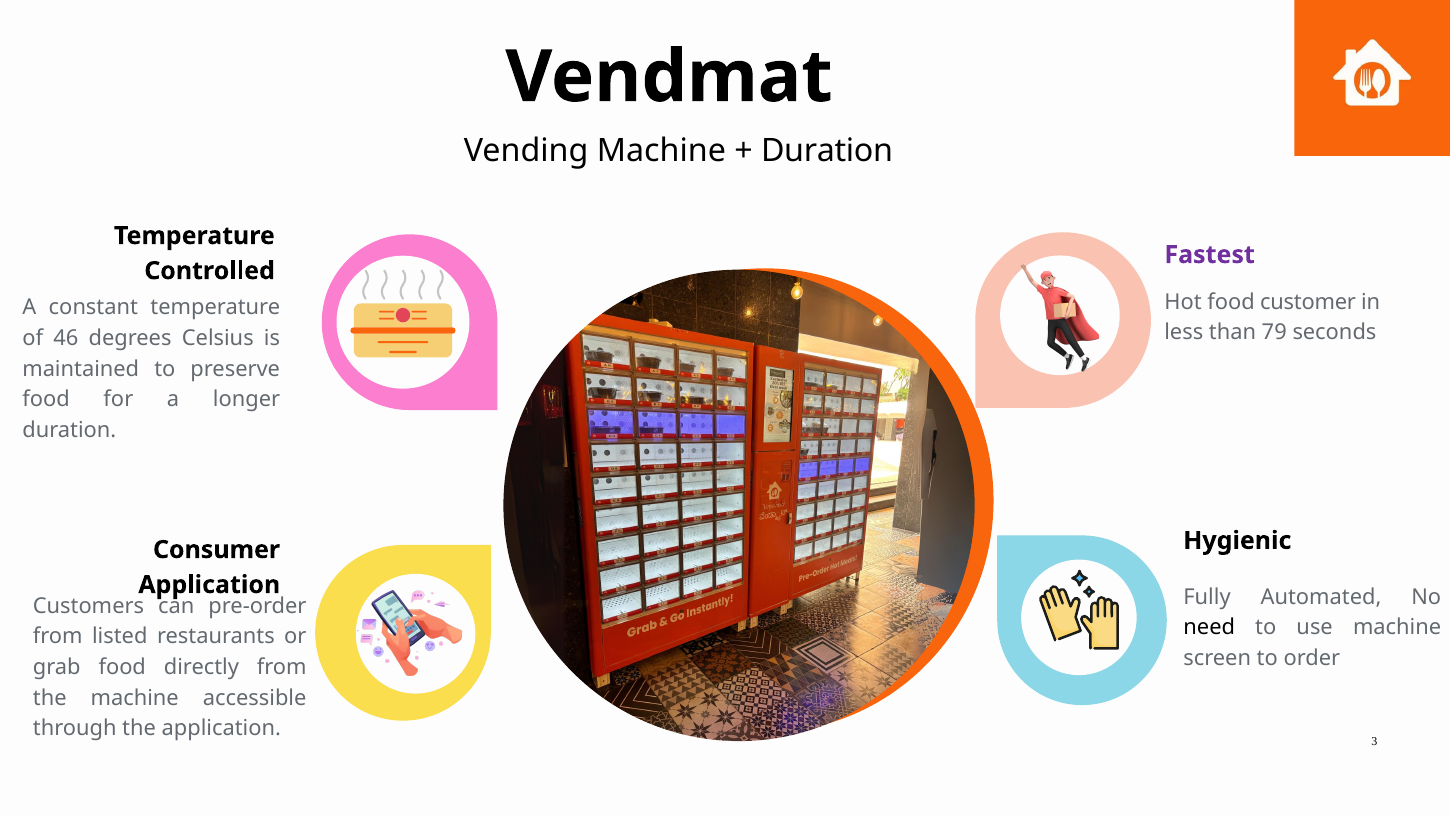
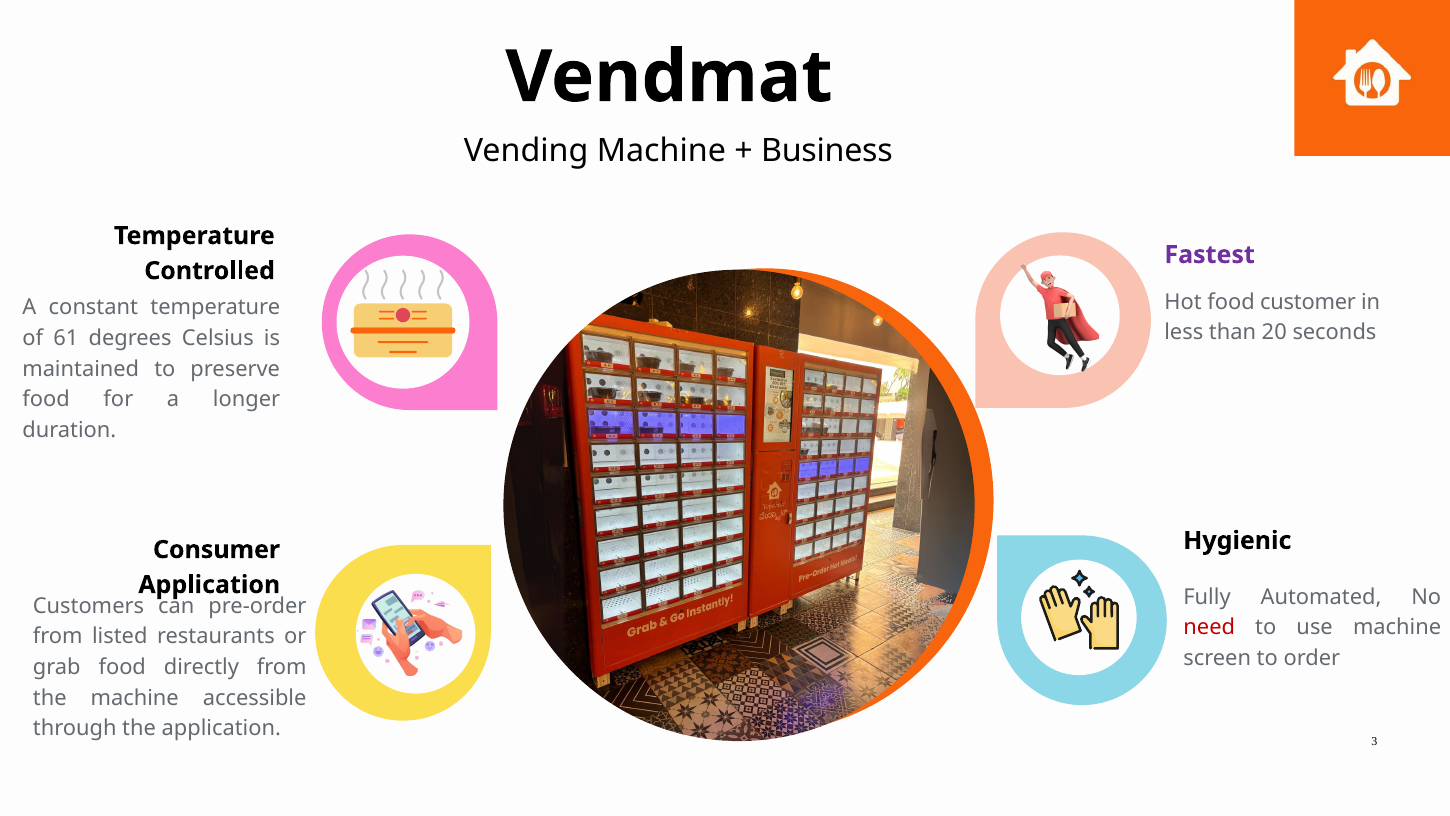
Duration: Duration -> Business (827, 151)
79: 79 -> 20 (1274, 333)
46: 46 -> 61 (66, 338)
need colour: black -> red (1209, 627)
